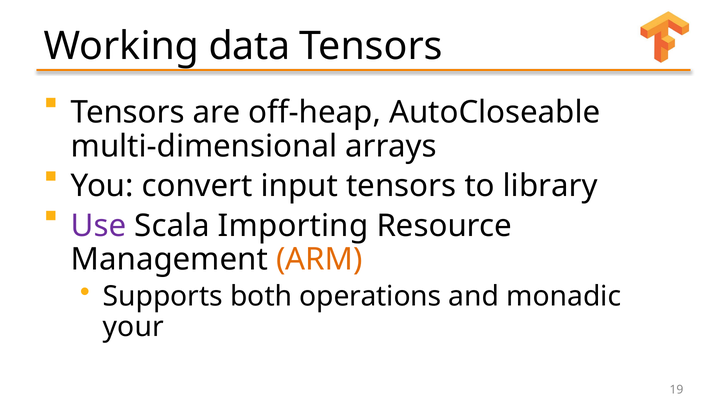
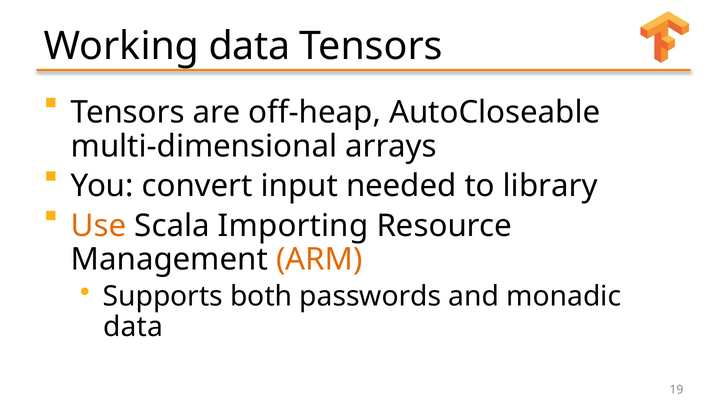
input tensors: tensors -> needed (401, 186)
Use colour: purple -> orange (99, 226)
operations: operations -> passwords (370, 296)
your: your -> data (133, 327)
